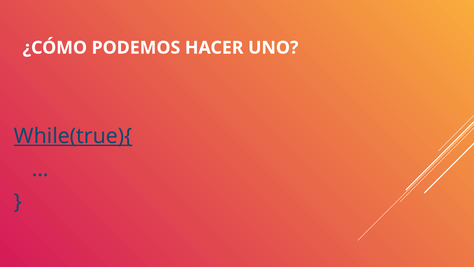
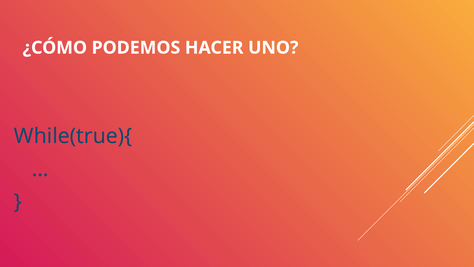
While(true){ underline: present -> none (73, 136)
